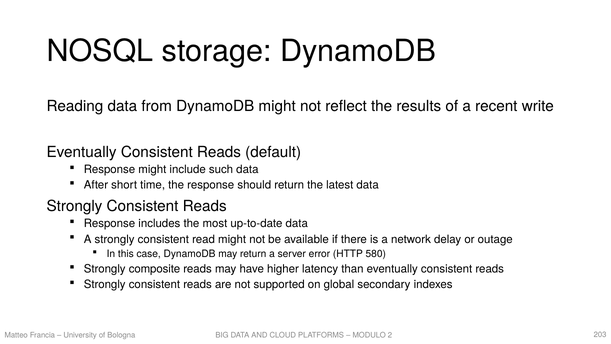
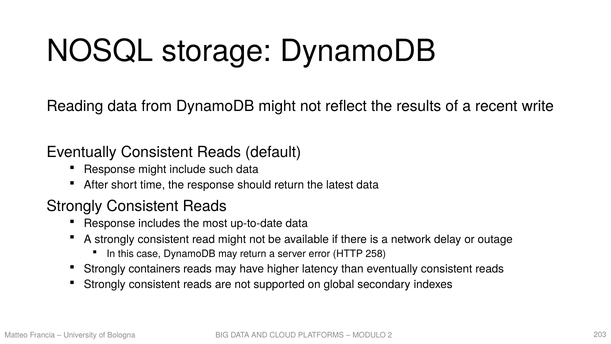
580: 580 -> 258 (376, 254)
composite: composite -> containers (155, 269)
